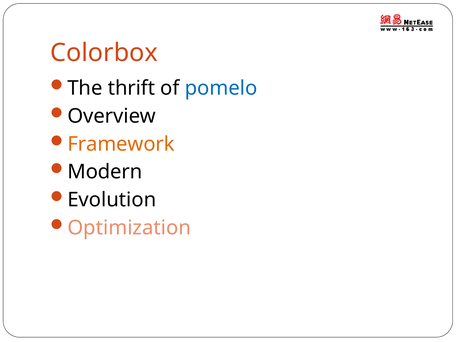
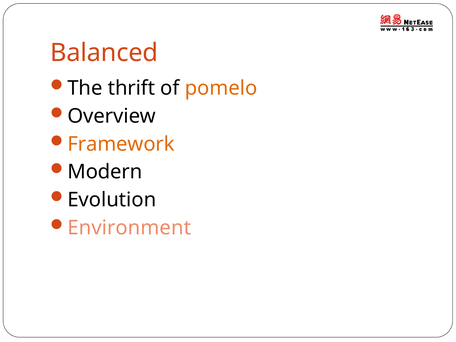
Colorbox: Colorbox -> Balanced (104, 53)
pomelo colour: blue -> orange (221, 88)
Optimization: Optimization -> Environment (129, 228)
